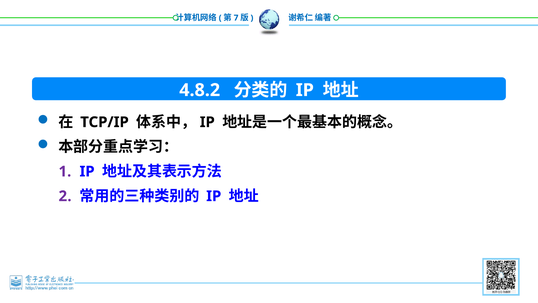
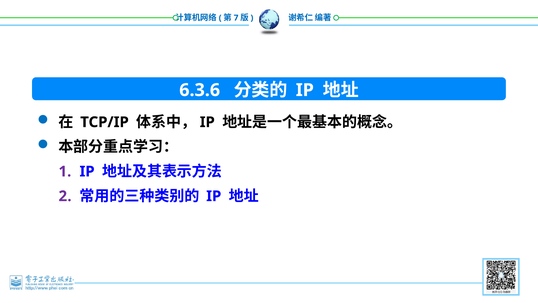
4.8.2: 4.8.2 -> 6.3.6 (200, 90)
